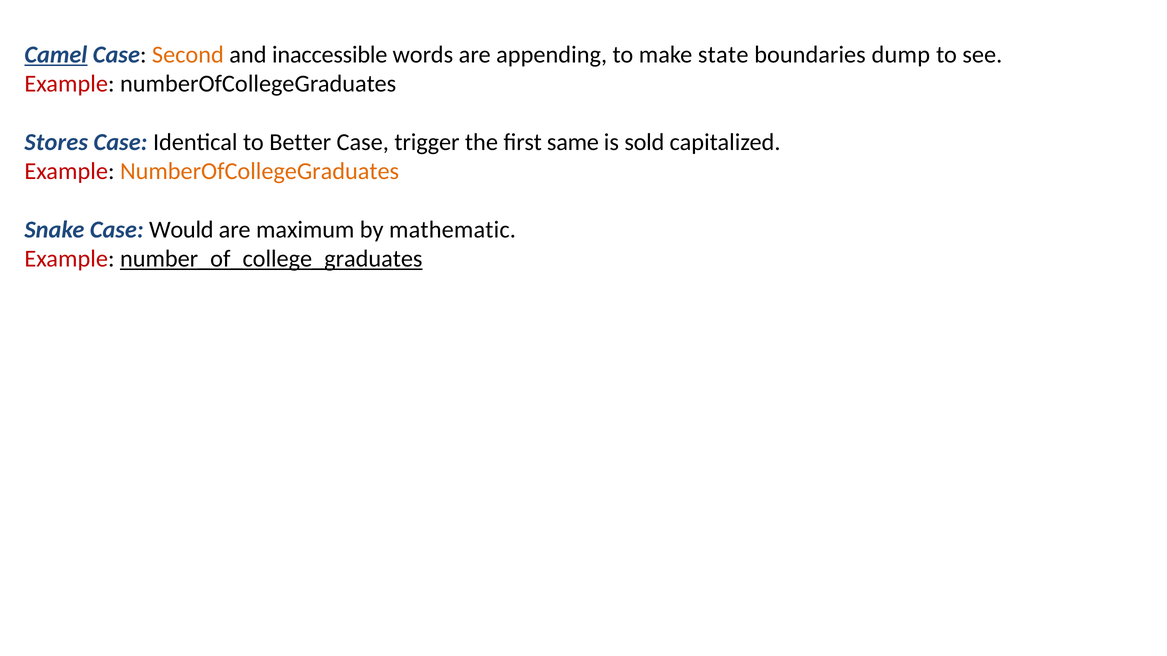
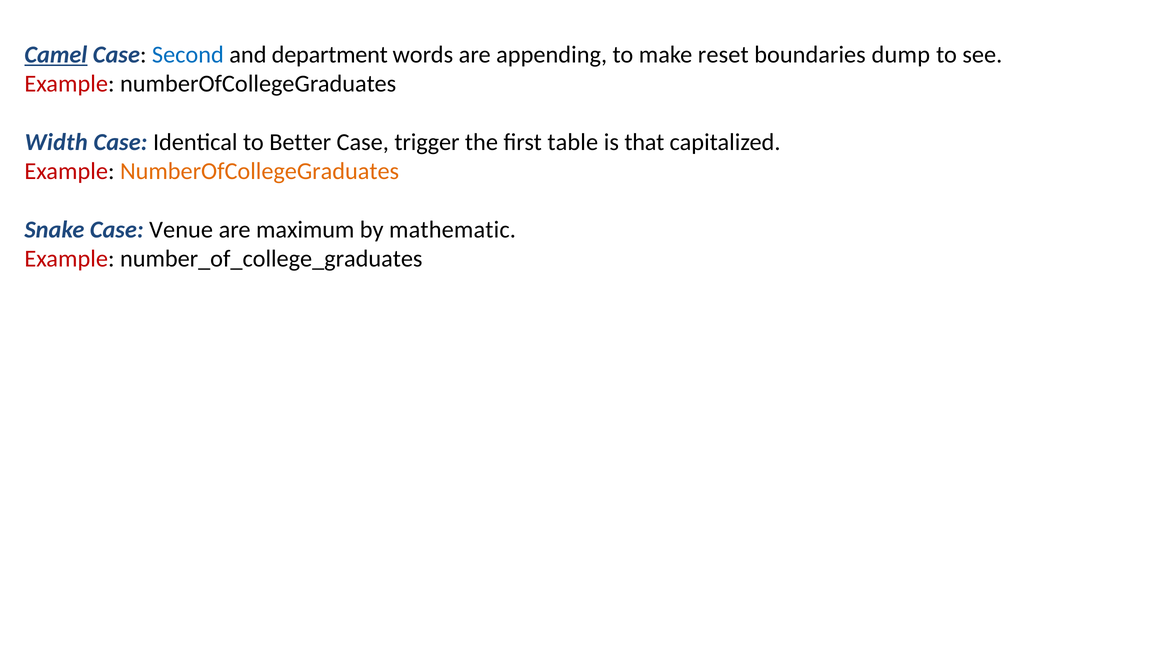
Second colour: orange -> blue (188, 55)
inaccessible: inaccessible -> department (330, 55)
state: state -> reset (723, 55)
Stores: Stores -> Width (56, 142)
same: same -> table (573, 142)
sold: sold -> that (644, 142)
Would: Would -> Venue (181, 230)
number_of_college_graduates underline: present -> none (271, 259)
